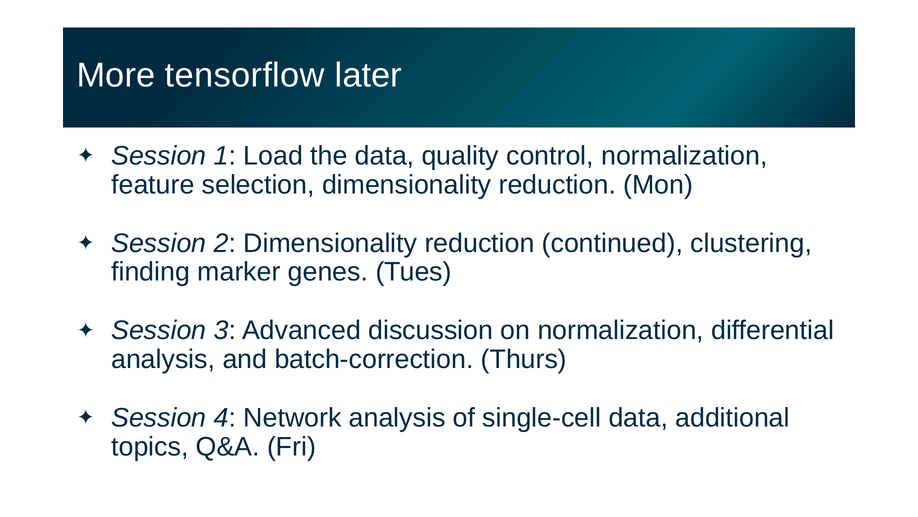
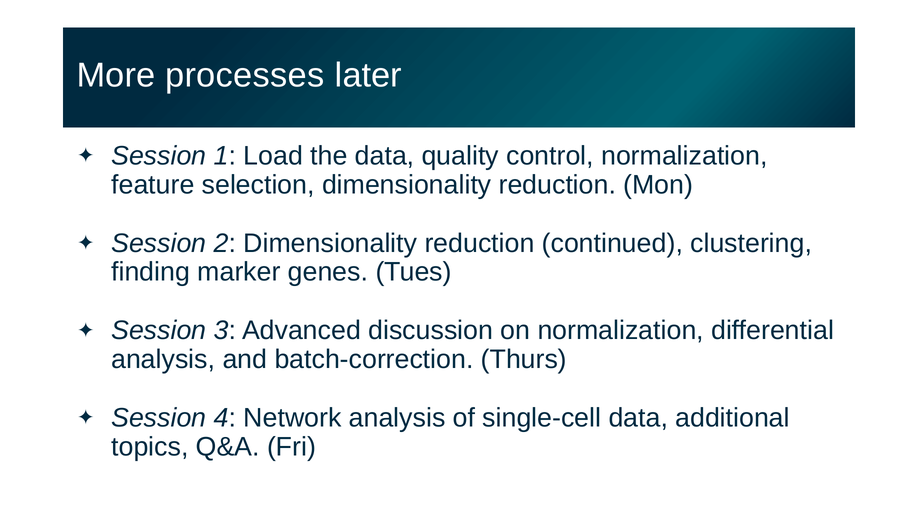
tensorflow: tensorflow -> processes (245, 75)
